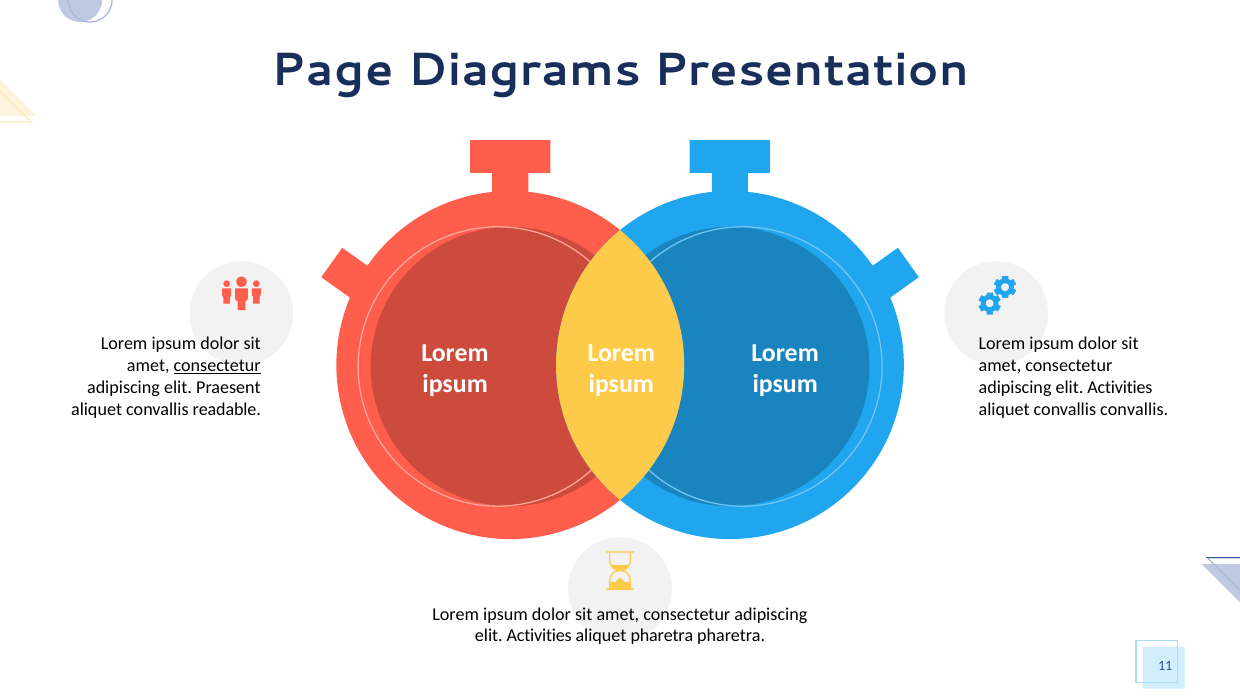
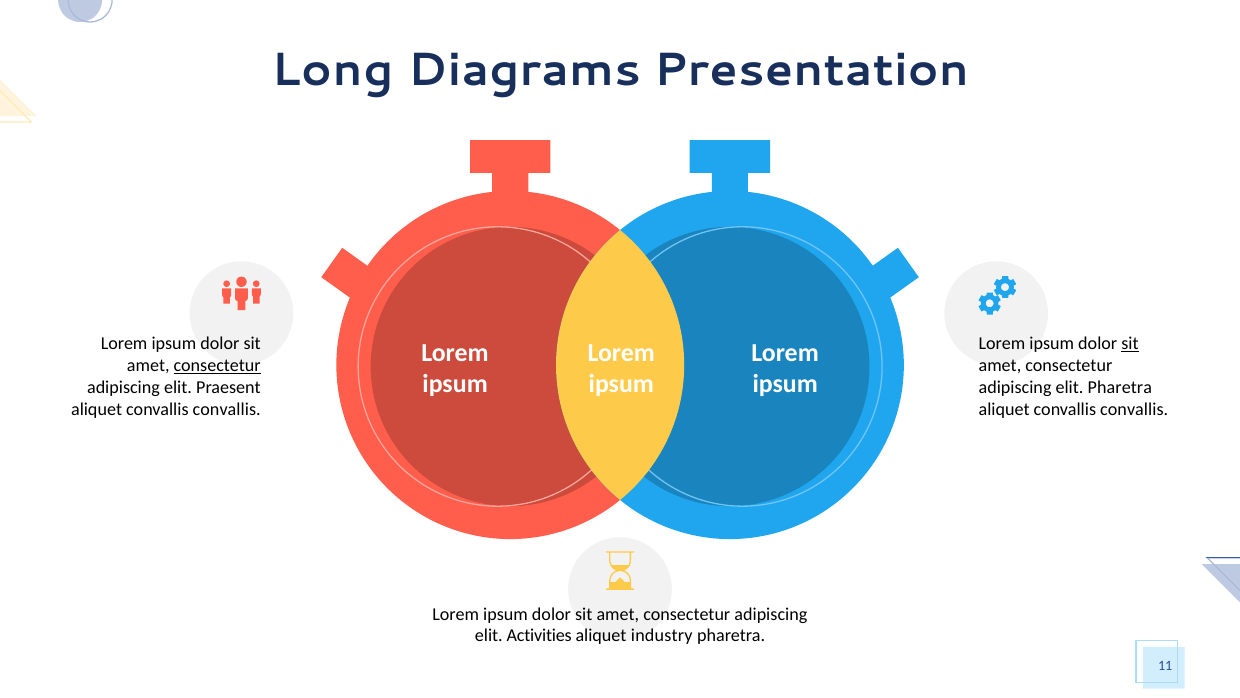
Page: Page -> Long (332, 70)
sit underline: none -> present (1130, 344)
Activities: Activities -> Pharetra (1120, 387)
readable: readable -> convallis (227, 409)
aliquet pharetra: pharetra -> industry (662, 636)
